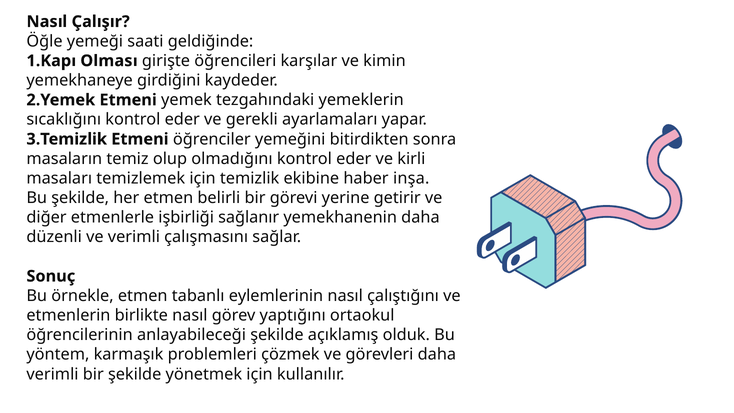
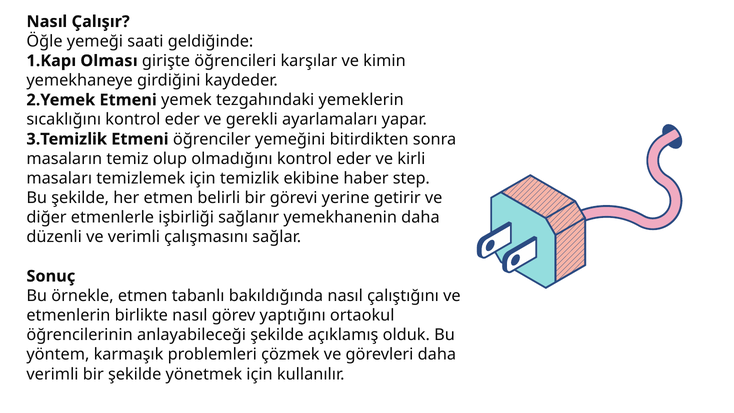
inşa: inşa -> step (411, 178)
eylemlerinin: eylemlerinin -> bakıldığında (276, 296)
